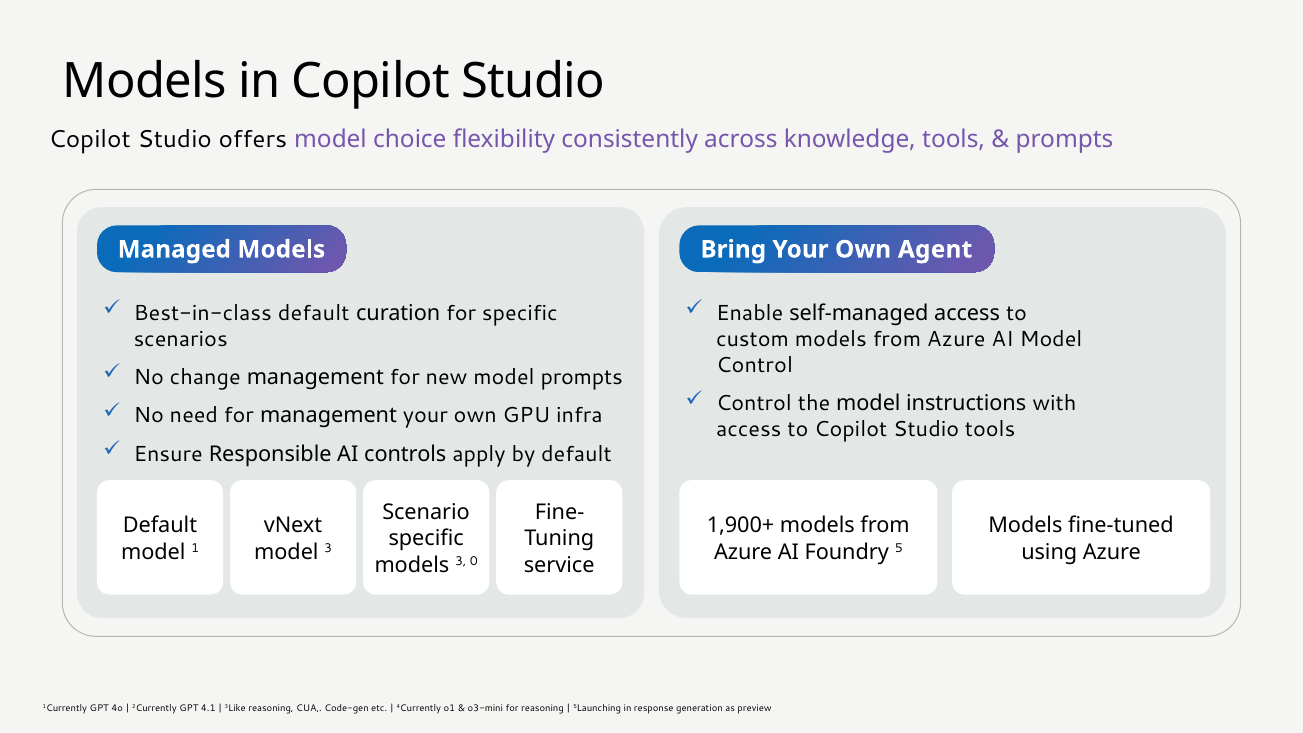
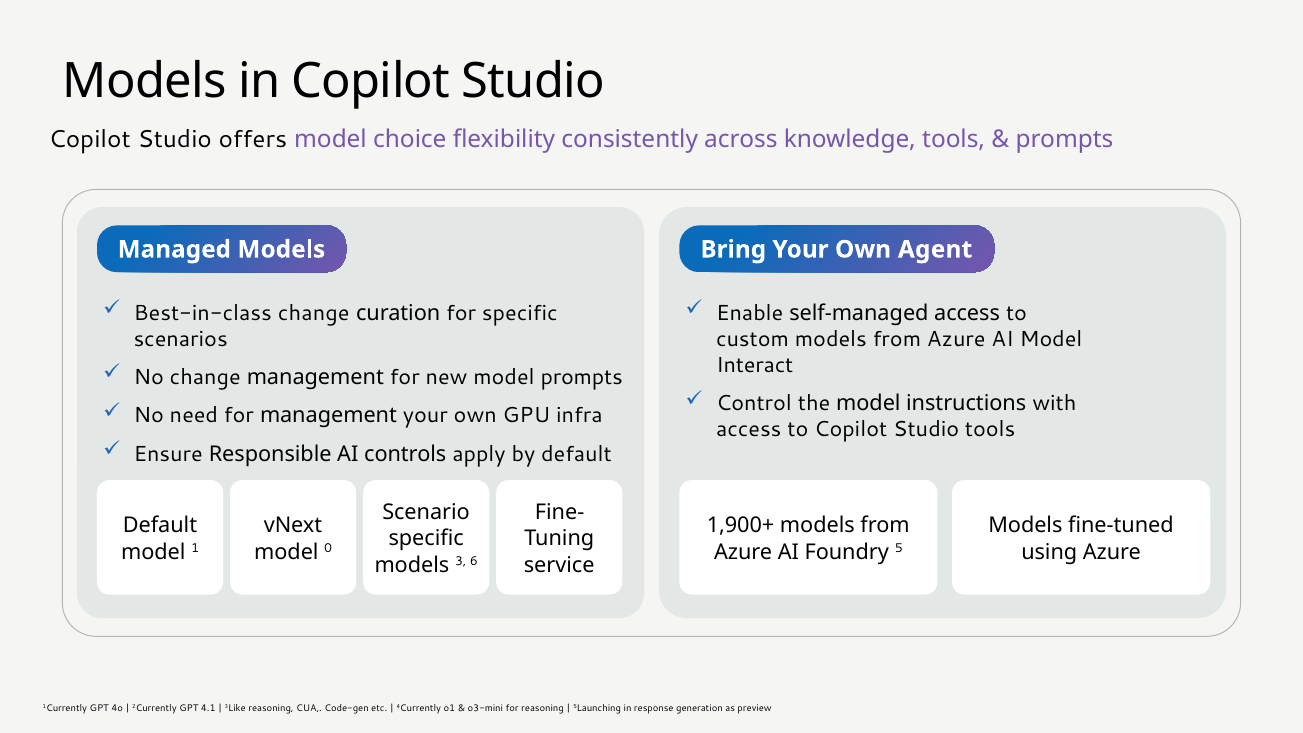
Best-in-class default: default -> change (314, 313)
Control: Control -> Interact (755, 365)
model 3: 3 -> 0 (328, 548)
0: 0 -> 6 (474, 561)
